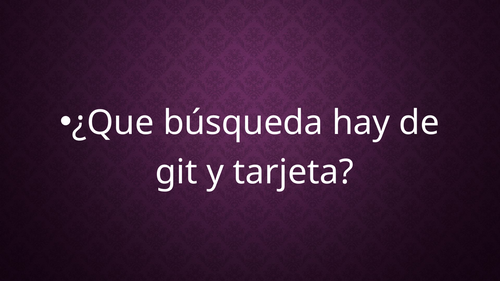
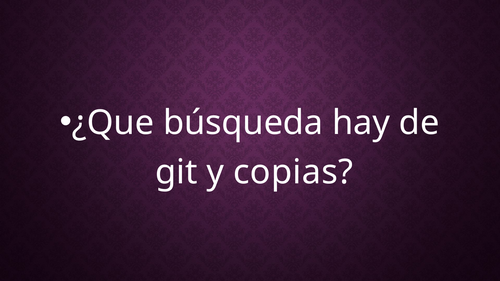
tarjeta: tarjeta -> copias (293, 172)
